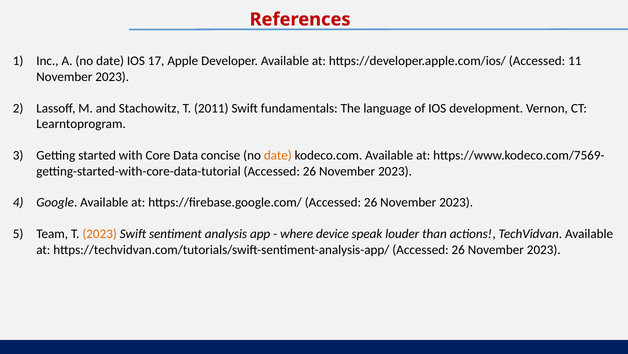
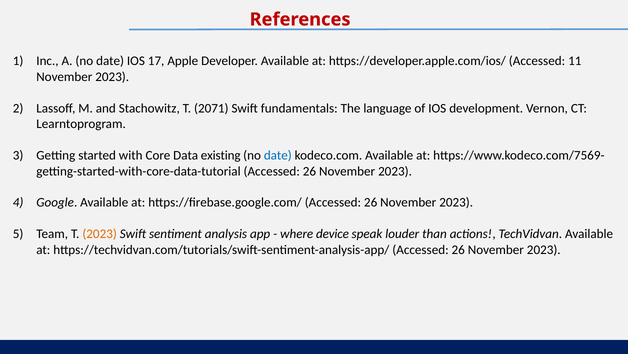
2011: 2011 -> 2071 (211, 108)
concise: concise -> existing (221, 155)
date colour: orange -> blue (278, 155)
